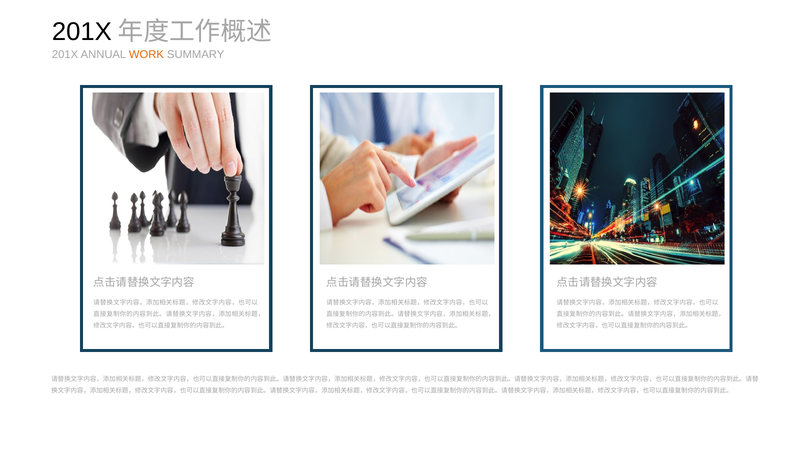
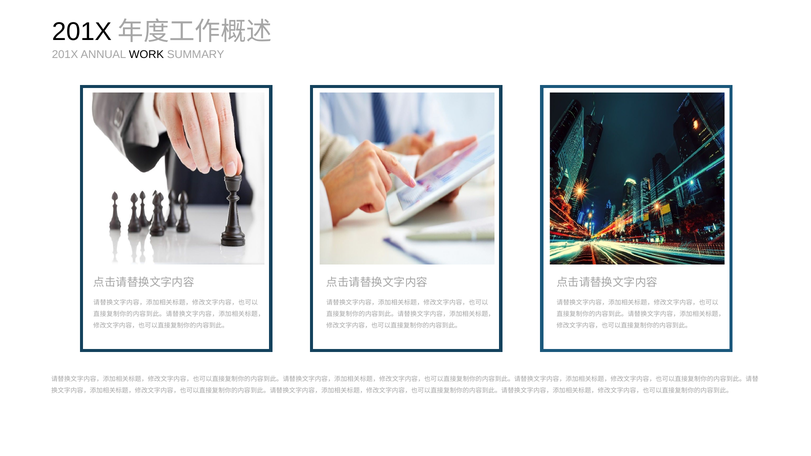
WORK colour: orange -> black (146, 54)
